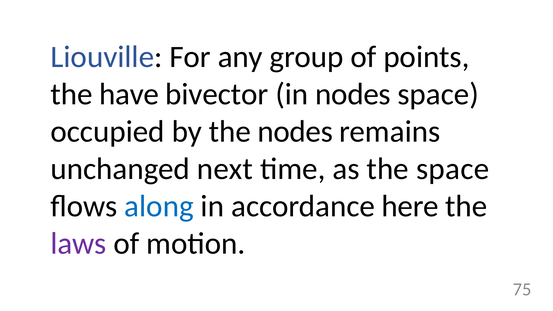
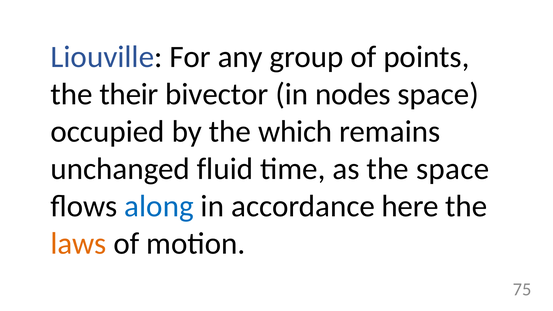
have: have -> their (129, 94)
the nodes: nodes -> which (295, 132)
next: next -> fluid (225, 169)
laws colour: purple -> orange (78, 244)
